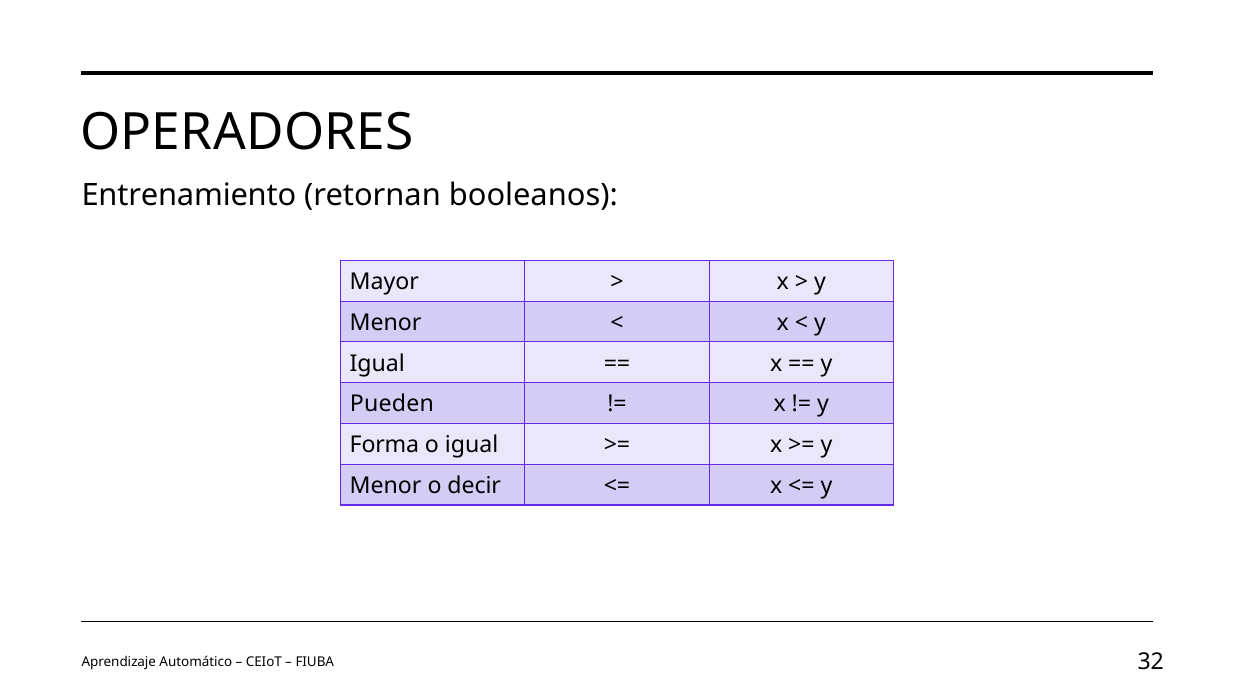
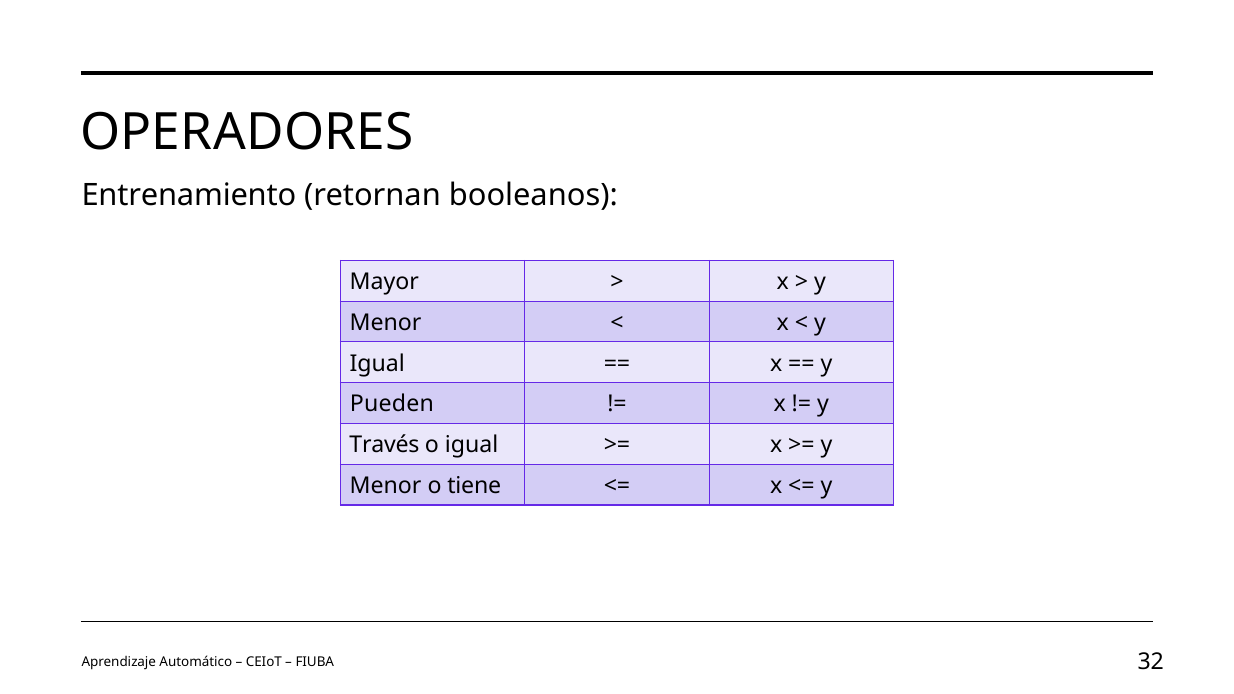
Forma: Forma -> Través (384, 445)
decir: decir -> tiene (474, 486)
